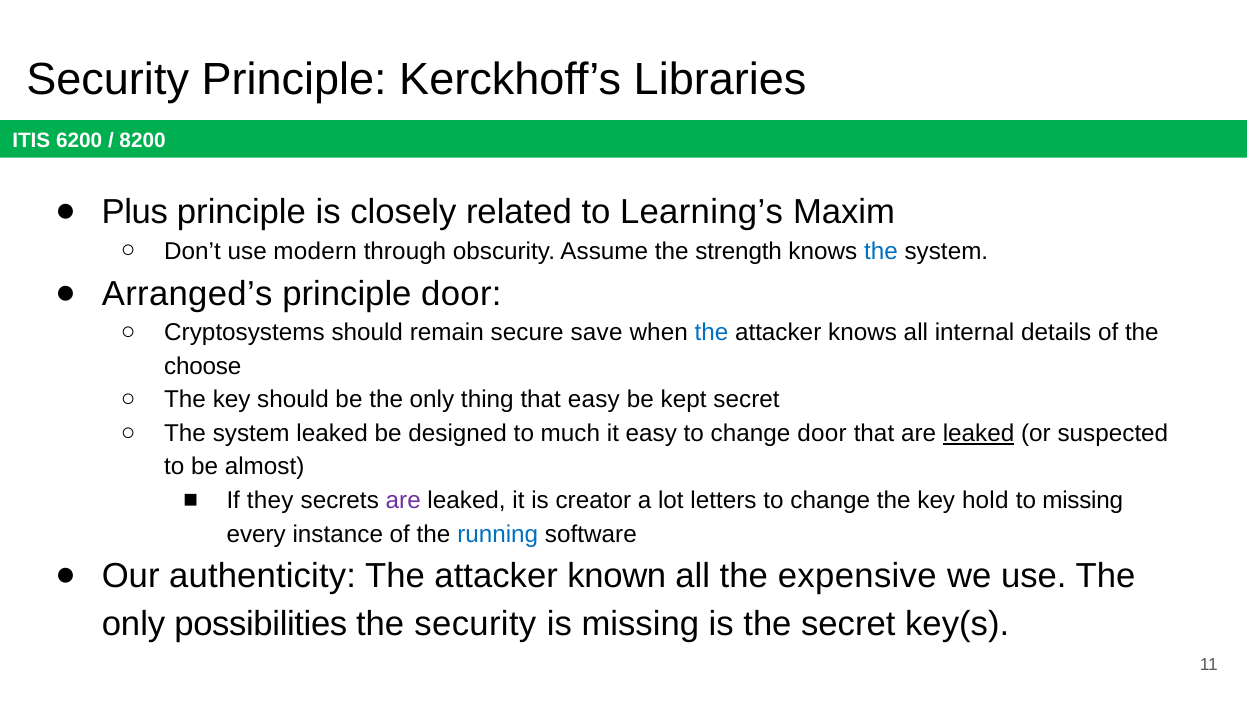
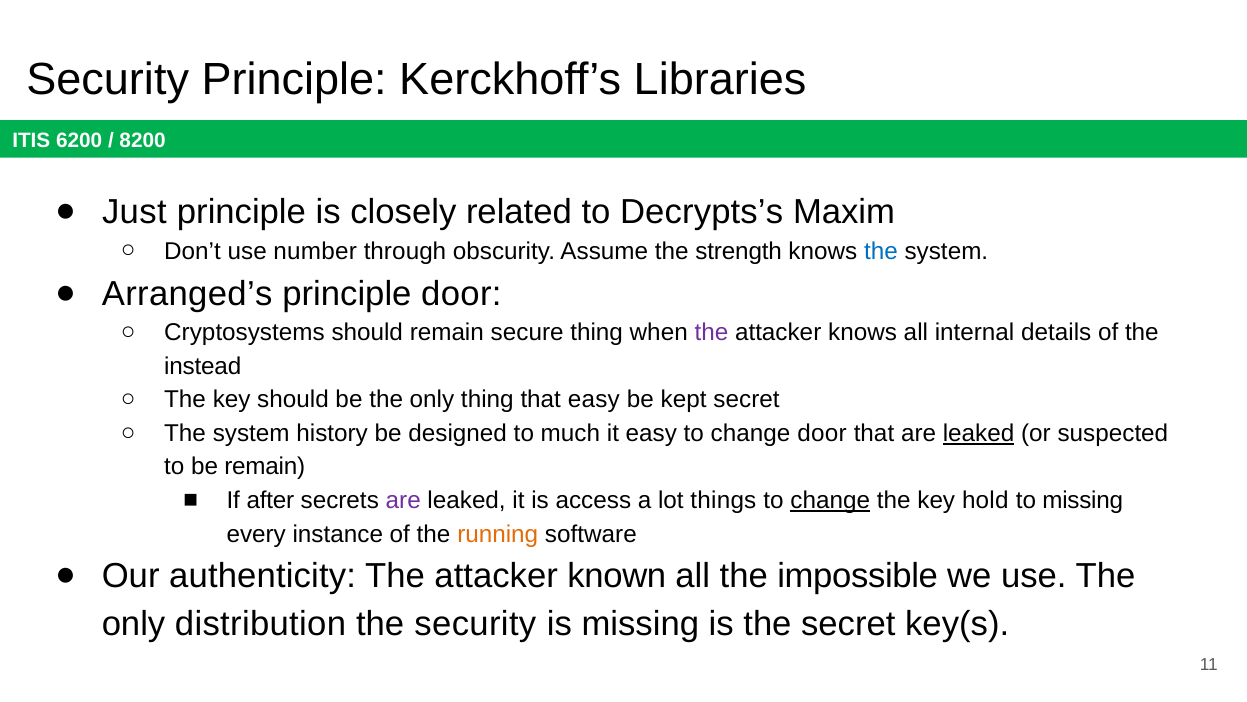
Plus: Plus -> Just (134, 212)
Learning’s: Learning’s -> Decrypts’s (702, 212)
modern: modern -> number (315, 251)
secure save: save -> thing (597, 332)
the colour: blue -> purple (711, 332)
choose: choose -> instead (203, 366)
system leaked: leaked -> history (332, 433)
be almost: almost -> remain (265, 467)
they: they -> after (270, 500)
creator: creator -> access (593, 500)
letters: letters -> things (723, 500)
change underline: none -> present (830, 500)
running colour: blue -> orange (498, 534)
expensive: expensive -> impossible (858, 576)
possibilities: possibilities -> distribution (260, 624)
